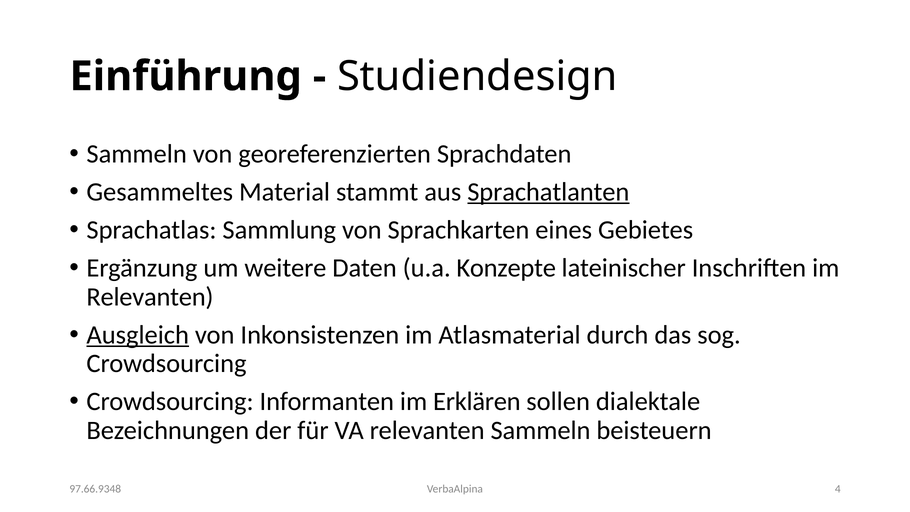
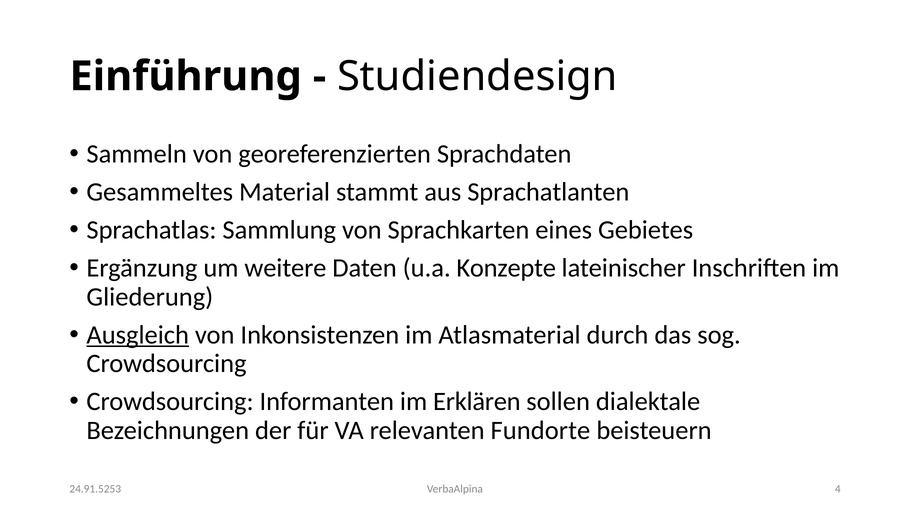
Sprachatlanten underline: present -> none (548, 192)
Relevanten: Relevanten -> Gliederung (150, 297)
relevanten Sammeln: Sammeln -> Fundorte (540, 430)
97.66.9348: 97.66.9348 -> 24.91.5253 (95, 489)
